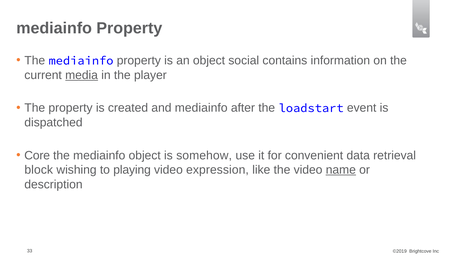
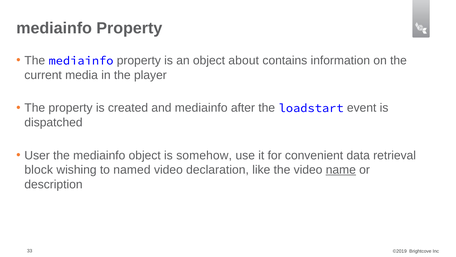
social: social -> about (244, 60)
media underline: present -> none (82, 75)
Core: Core -> User (37, 155)
playing: playing -> named (132, 170)
expression: expression -> declaration (218, 170)
